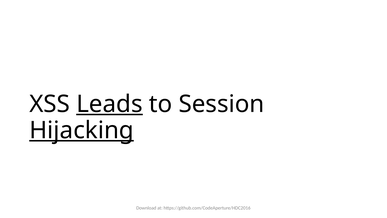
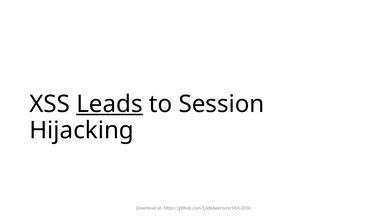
Hijacking underline: present -> none (82, 130)
